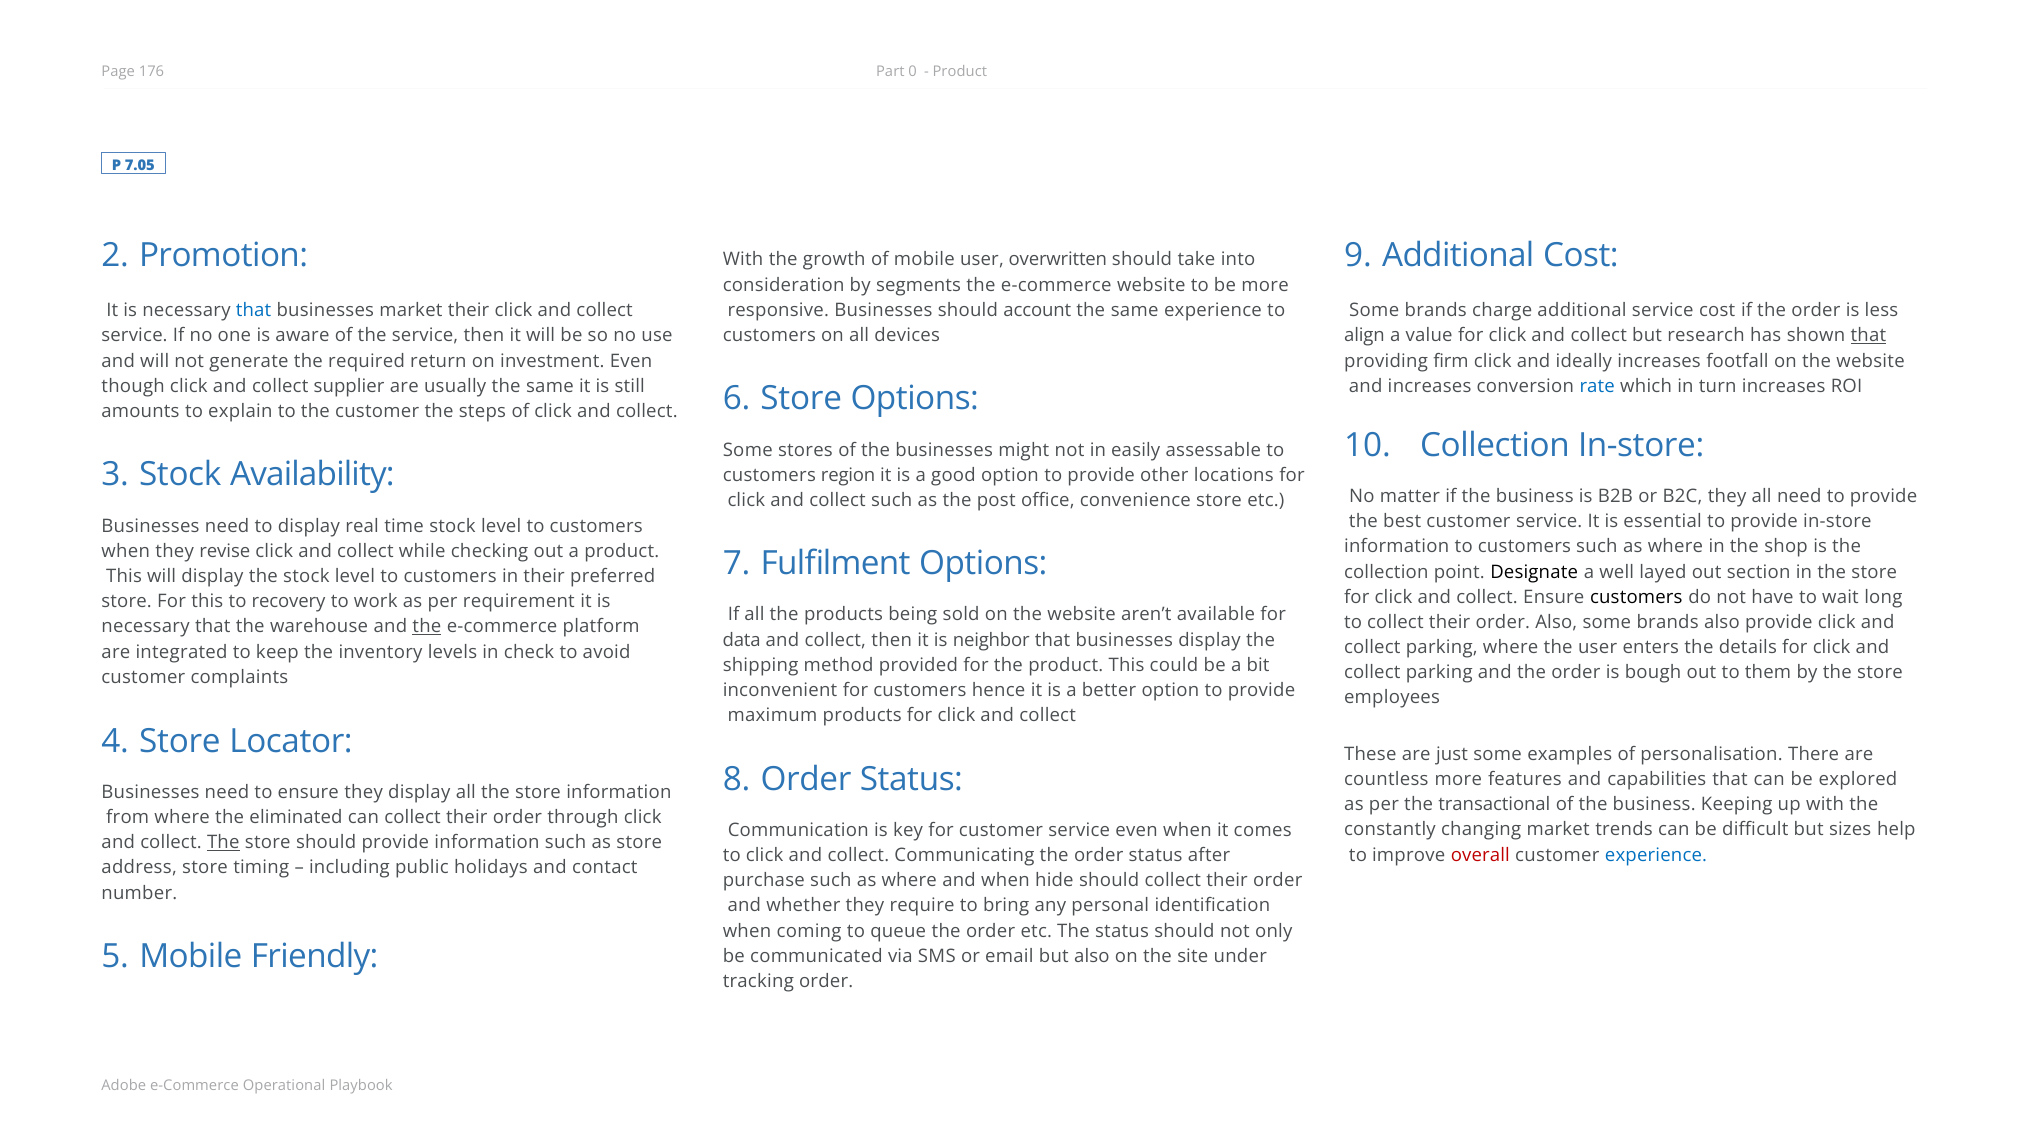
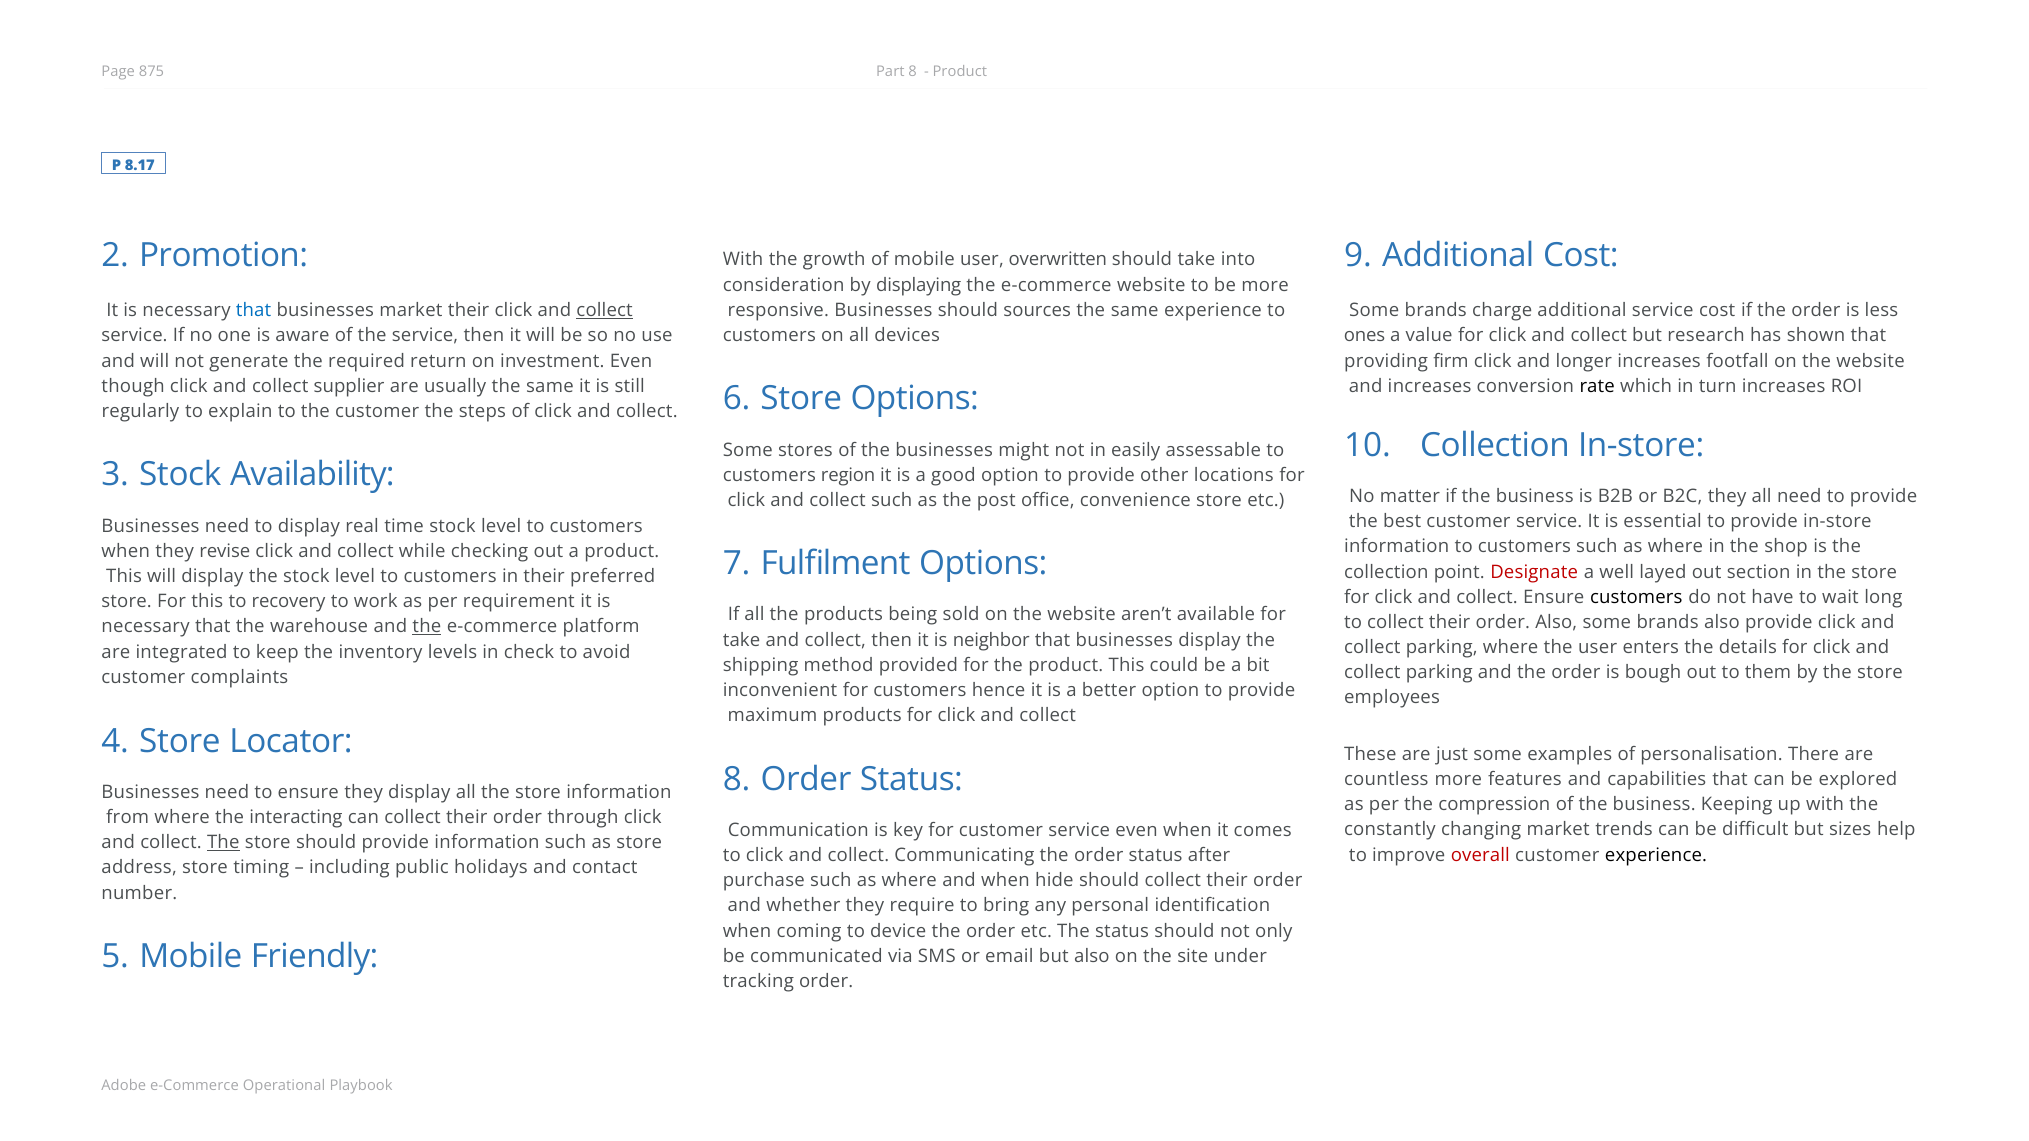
176: 176 -> 875 (151, 71)
Part 0: 0 -> 8 (913, 71)
7.05: 7.05 -> 8.17 (140, 166)
segments: segments -> displaying (919, 285)
account: account -> sources (1037, 310)
collect underline: none -> present (605, 311)
align: align -> ones (1364, 336)
that underline: present -> none (1868, 336)
ideally: ideally -> longer (1584, 361)
rate colour: blue -> black (1597, 386)
amounts: amounts -> regularly (140, 411)
Designate colour: black -> red (1534, 572)
data: data -> take (742, 640)
transactional: transactional -> compression (1494, 805)
eliminated: eliminated -> interacting (296, 818)
experience colour: blue -> black (1656, 855)
queue: queue -> device (898, 931)
